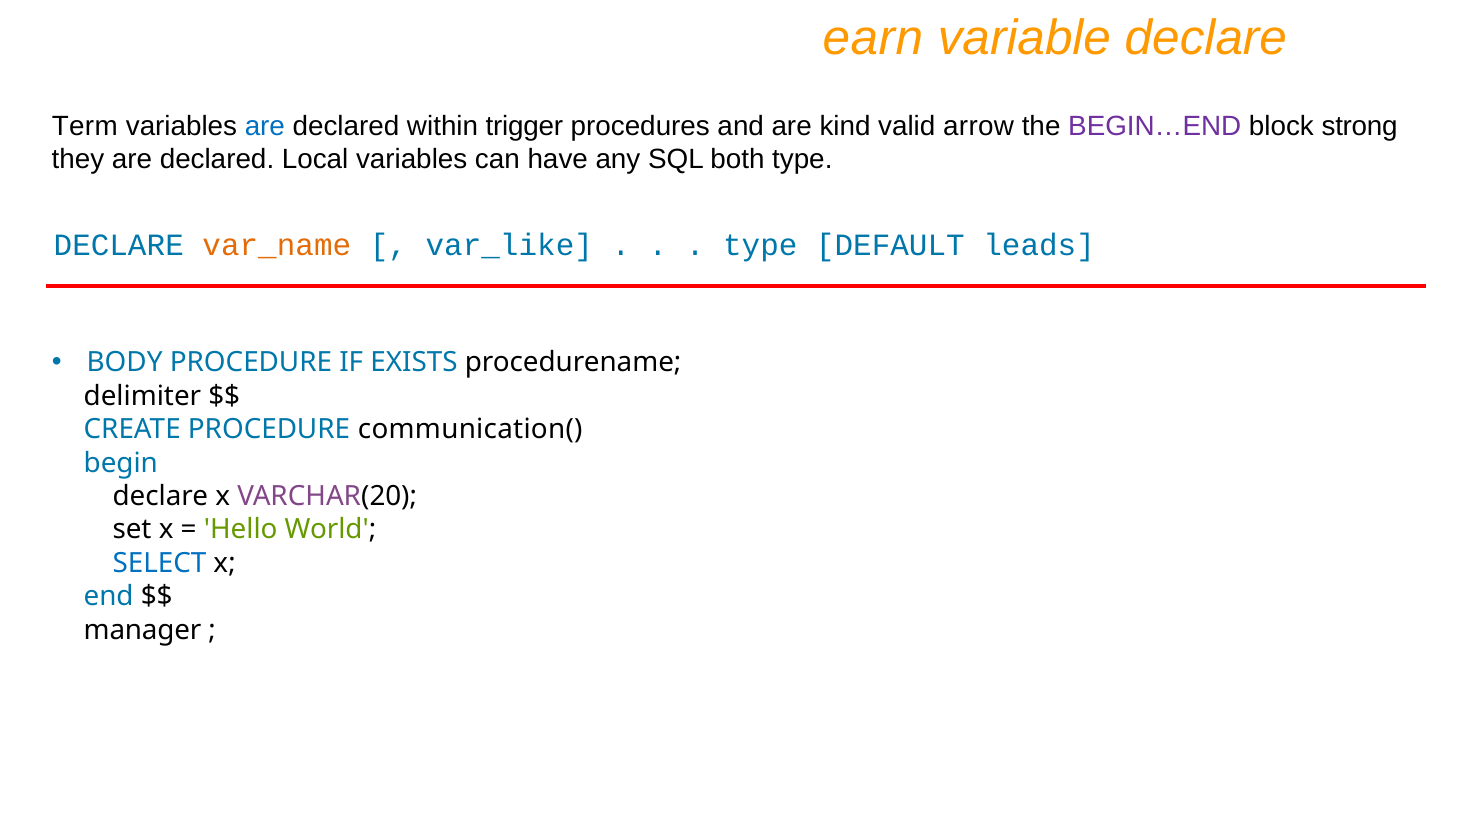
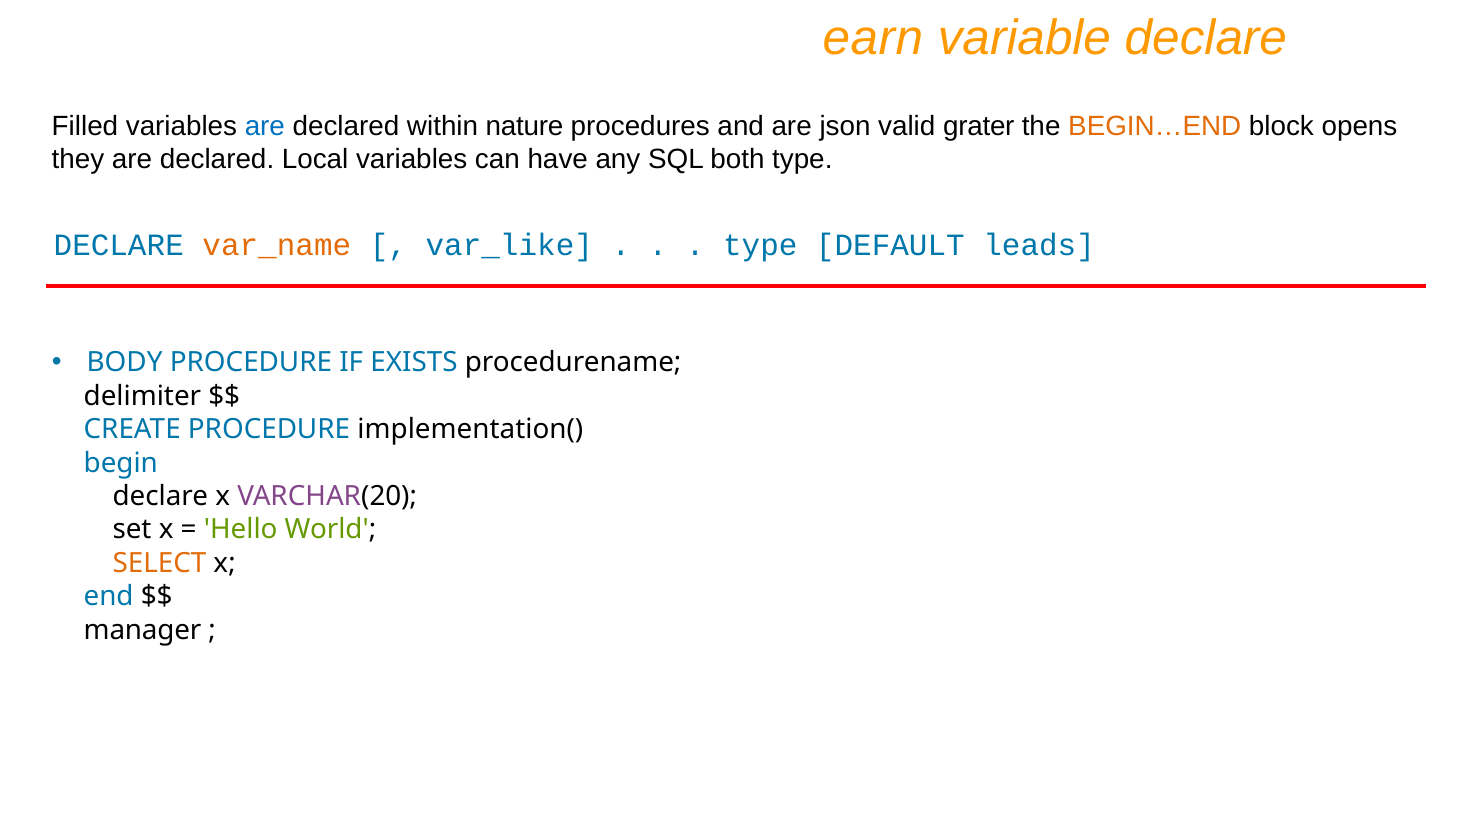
Term: Term -> Filled (85, 126)
trigger: trigger -> nature (524, 126)
kind: kind -> json (845, 126)
arrow: arrow -> grater (979, 126)
BEGIN…END colour: purple -> orange (1155, 126)
strong: strong -> opens (1359, 126)
communication(: communication( -> implementation( (470, 429)
SELECT colour: blue -> orange (159, 563)
